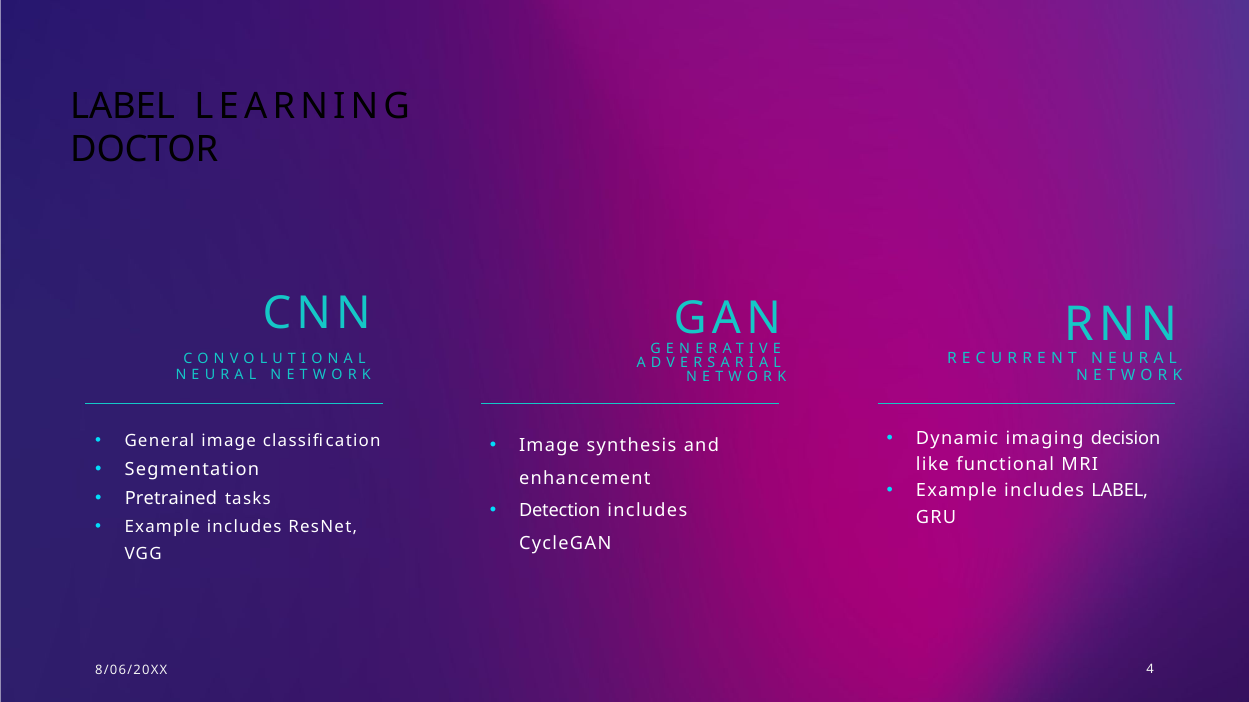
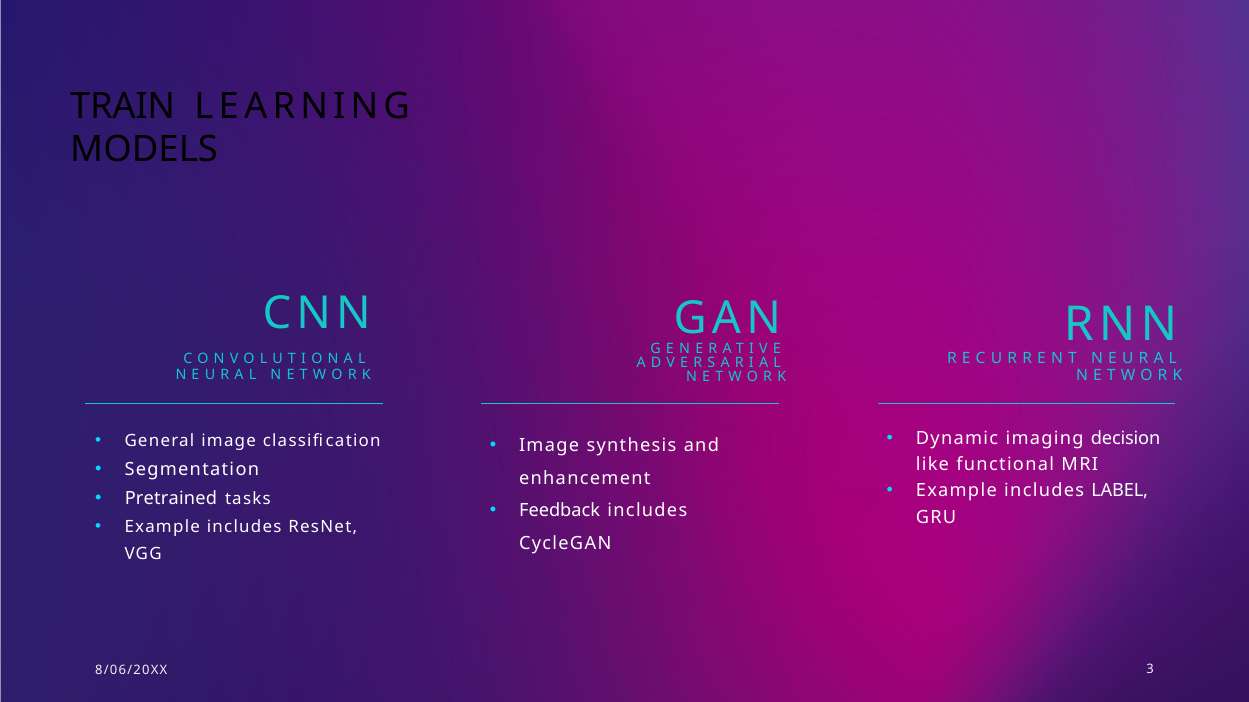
LABEL: LABEL -> TRAIN (123, 106)
DOCTOR: DOCTOR -> MODELS (144, 150)
Detection: Detection -> Feedback (560, 511)
4: 4 -> 3 (1150, 670)
